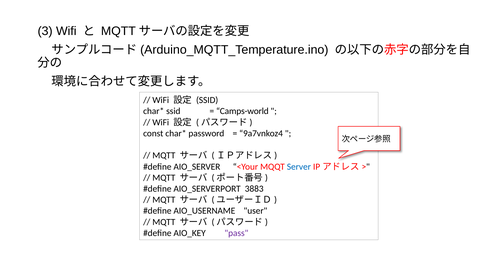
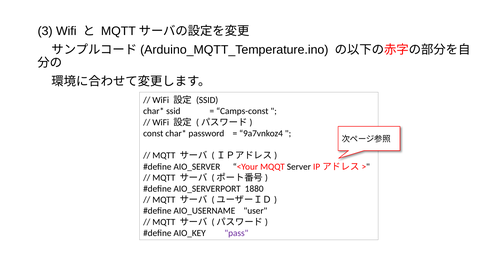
Camps-world: Camps-world -> Camps-const (242, 111)
Server colour: blue -> black (299, 167)
3883: 3883 -> 1880 (254, 189)
